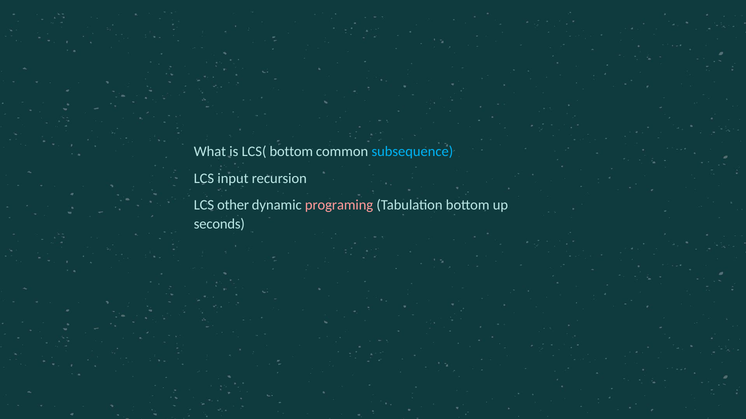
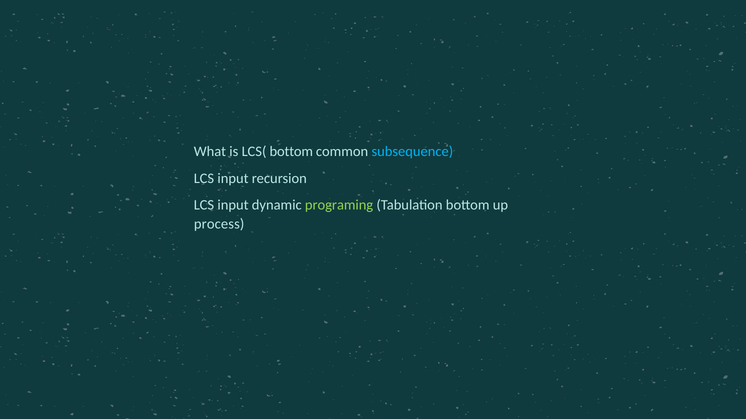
other: other -> input (233, 205)
programing colour: pink -> light green (339, 205)
seconds: seconds -> process (219, 224)
